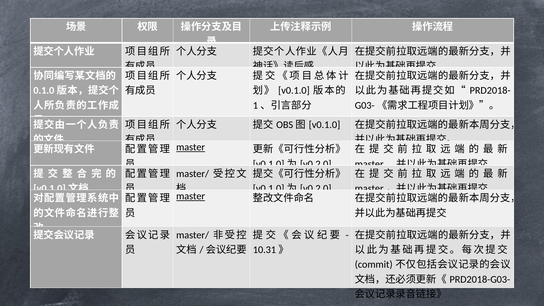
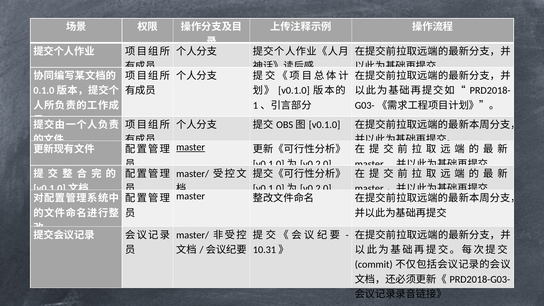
master underline: present -> none (191, 196)
